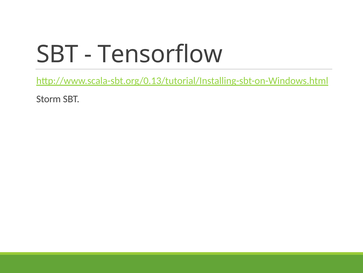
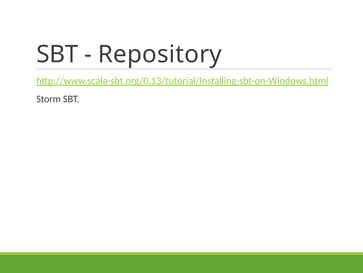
Tensorflow: Tensorflow -> Repository (160, 54)
